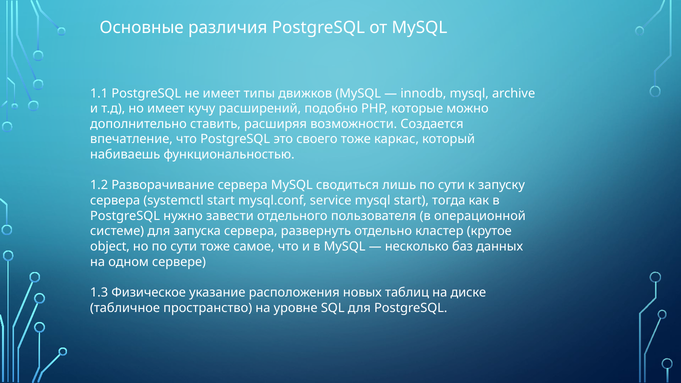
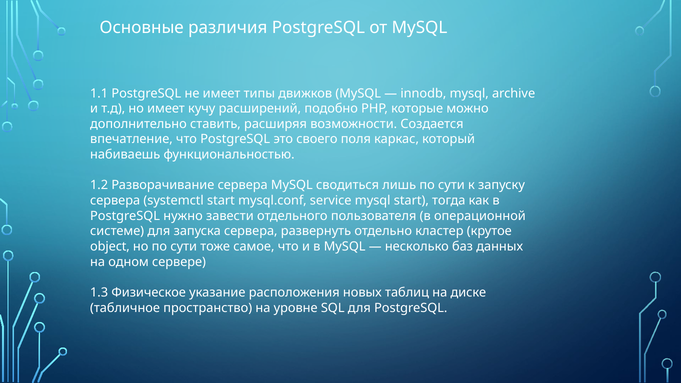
своего тоже: тоже -> поля (356, 139)
